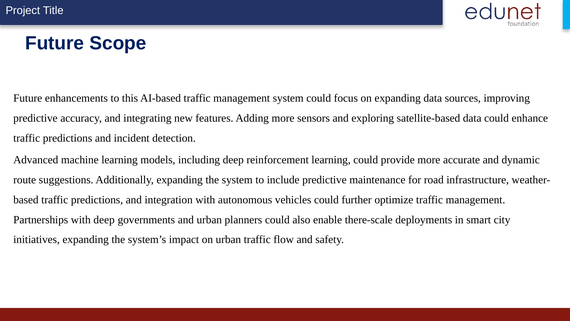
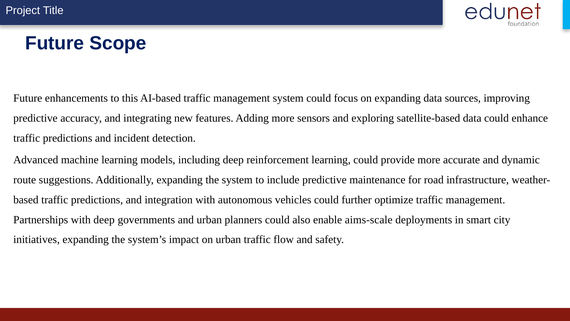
there-scale: there-scale -> aims-scale (369, 219)
